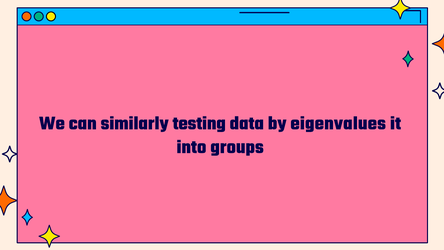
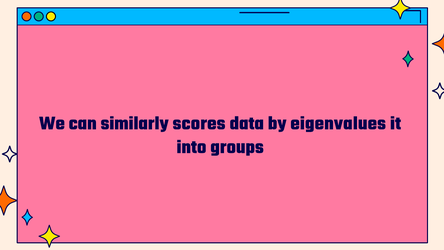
testing: testing -> scores (199, 123)
